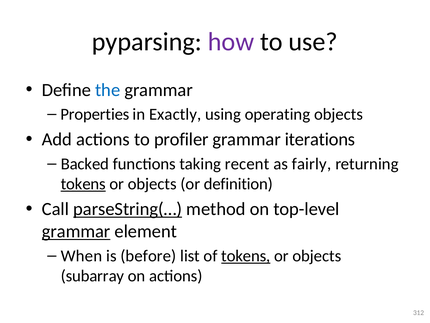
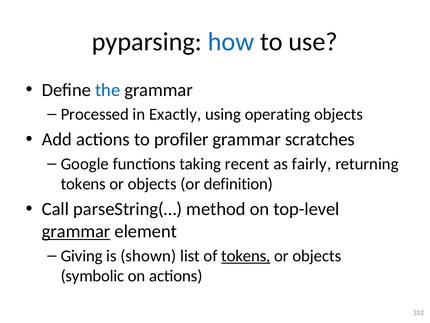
how colour: purple -> blue (231, 42)
Properties: Properties -> Processed (95, 114)
iterations: iterations -> scratches (320, 139)
Backed: Backed -> Google (85, 164)
tokens underline: present -> none (83, 184)
parseString(… underline: present -> none (128, 209)
When: When -> Giving (82, 255)
before: before -> shown (148, 255)
subarray: subarray -> symbolic (92, 276)
